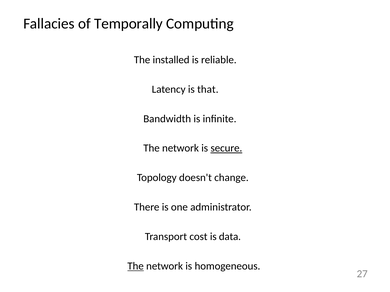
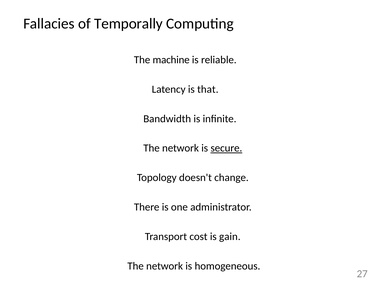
installed: installed -> machine (171, 60)
data: data -> gain (230, 237)
The underline: present -> none (136, 267)
